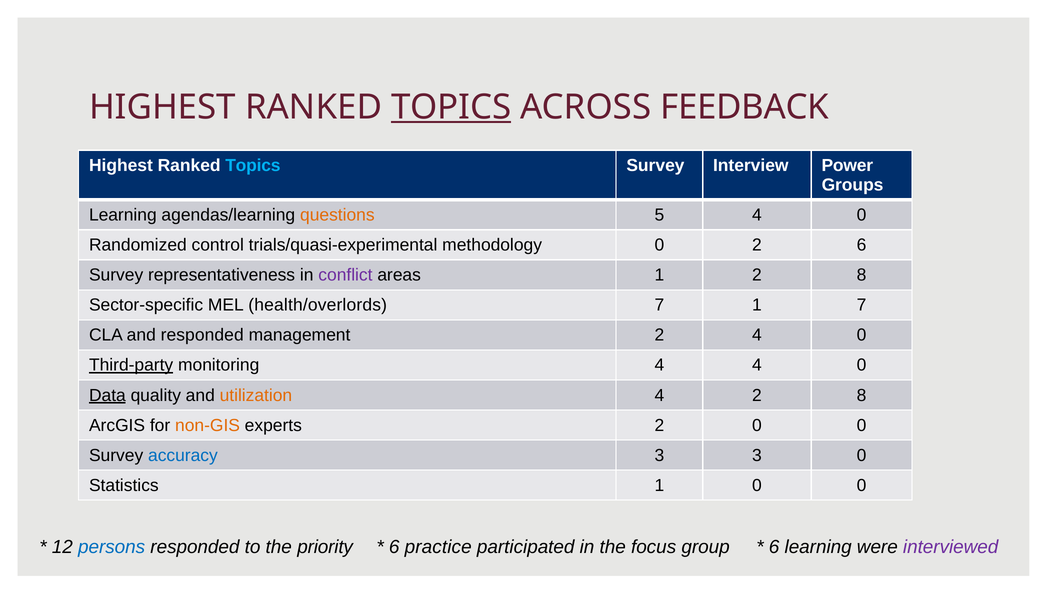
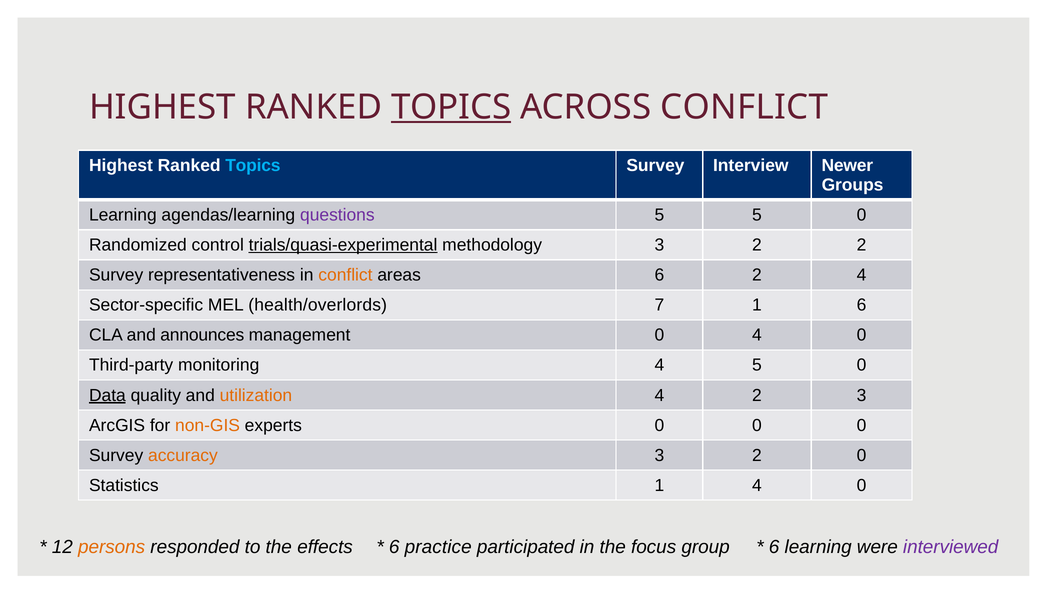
ACROSS FEEDBACK: FEEDBACK -> CONFLICT (744, 107)
Power: Power -> Newer (847, 166)
questions colour: orange -> purple (337, 215)
5 4: 4 -> 5 (757, 215)
trials/quasi-experimental underline: none -> present (343, 245)
methodology 0: 0 -> 3 (659, 245)
2 6: 6 -> 2 (862, 245)
conflict colour: purple -> orange (345, 275)
areas 1: 1 -> 6 (659, 275)
8: 8 -> 4 (862, 275)
1 7: 7 -> 6 (862, 306)
and responded: responded -> announces (202, 336)
management 2: 2 -> 0 (659, 336)
Third-party underline: present -> none (131, 366)
4 4: 4 -> 5 (757, 366)
4 2 8: 8 -> 3 (862, 396)
experts 2: 2 -> 0 (659, 426)
accuracy colour: blue -> orange (183, 456)
3: 3 -> 2 (757, 456)
1 0: 0 -> 4 (757, 486)
persons colour: blue -> orange (112, 547)
priority: priority -> effects (325, 547)
